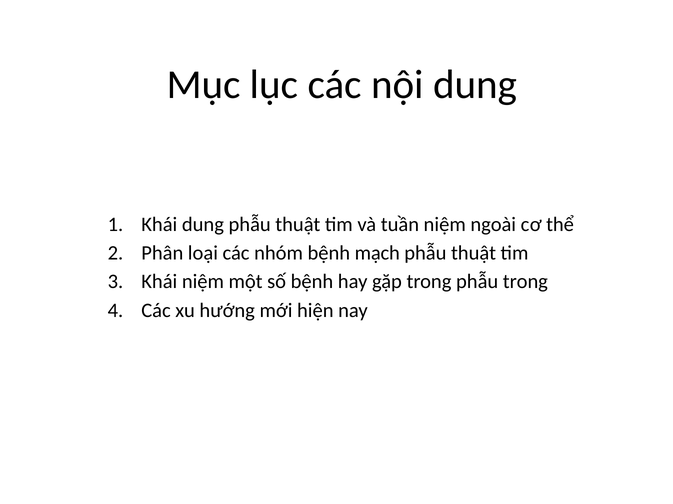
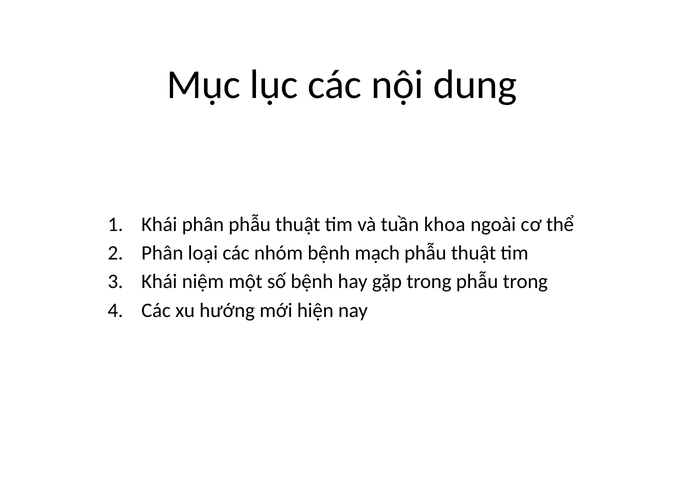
Khái dung: dung -> phân (203, 225)
tuần niệm: niệm -> khoa (445, 225)
